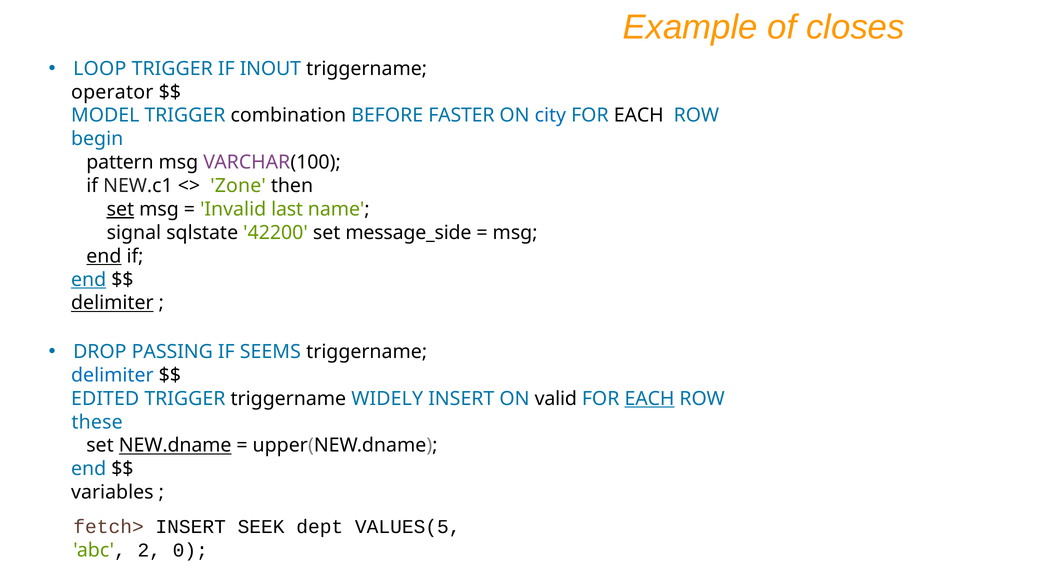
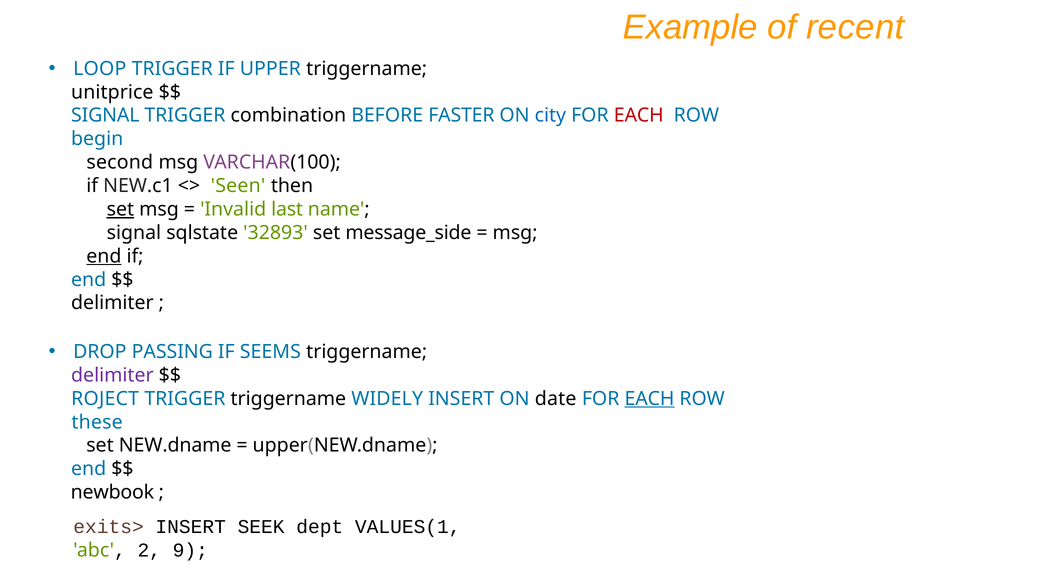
closes: closes -> recent (855, 27)
INOUT: INOUT -> UPPER (270, 69)
operator: operator -> unitprice (112, 92)
MODEL: MODEL -> SIGNAL (105, 116)
EACH colour: black -> red (639, 116)
pattern: pattern -> second (120, 163)
Zone: Zone -> Seen (238, 186)
42200: 42200 -> 32893 (276, 233)
end underline: present -> none (89, 280)
delimiter underline: present -> none (112, 303)
delimiter colour: blue -> purple (112, 376)
EDITED: EDITED -> ROJECT (105, 399)
valid: valid -> date (556, 399)
NEW.dname underline: present -> none (175, 446)
variables: variables -> newbook (112, 493)
fetch>: fetch> -> exits> (109, 527)
VALUES(5: VALUES(5 -> VALUES(1 (408, 527)
0: 0 -> 9 (190, 551)
